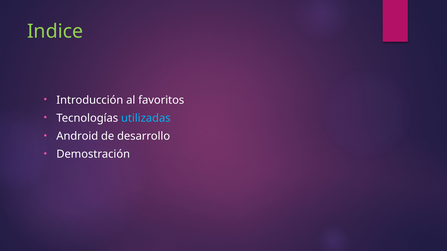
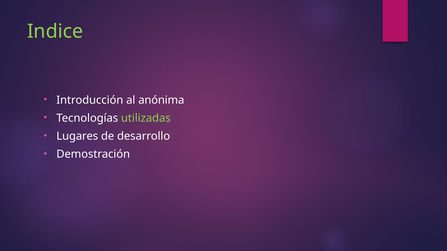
favoritos: favoritos -> anónima (161, 100)
utilizadas colour: light blue -> light green (146, 118)
Android: Android -> Lugares (77, 136)
